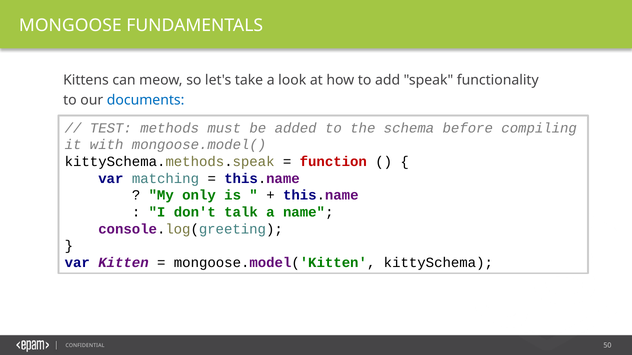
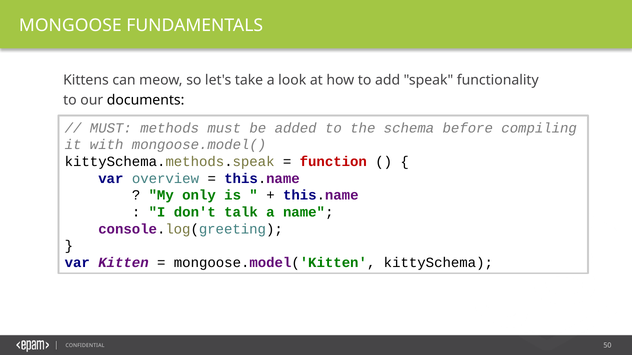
documents colour: blue -> black (146, 100)
TEST: TEST -> MUST (111, 128)
matching: matching -> overview (165, 179)
